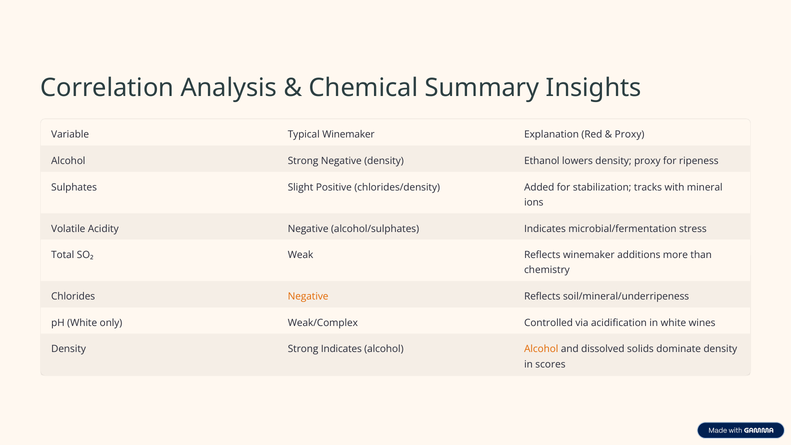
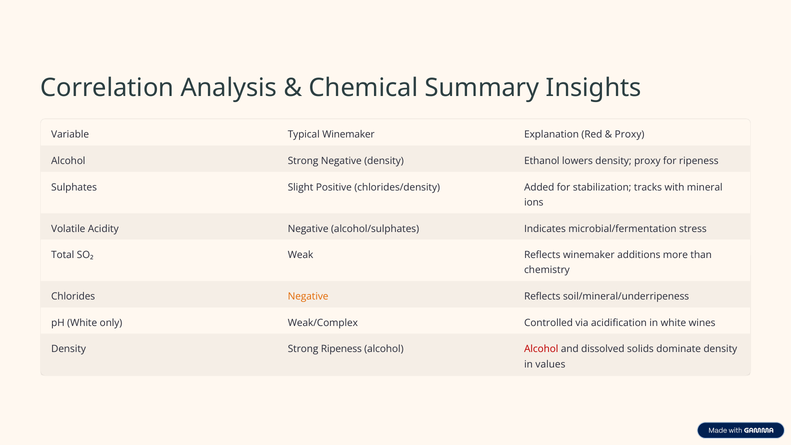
Strong Indicates: Indicates -> Ripeness (341, 349)
Alcohol colour: orange -> red (541, 349)
scores: scores -> values (550, 364)
